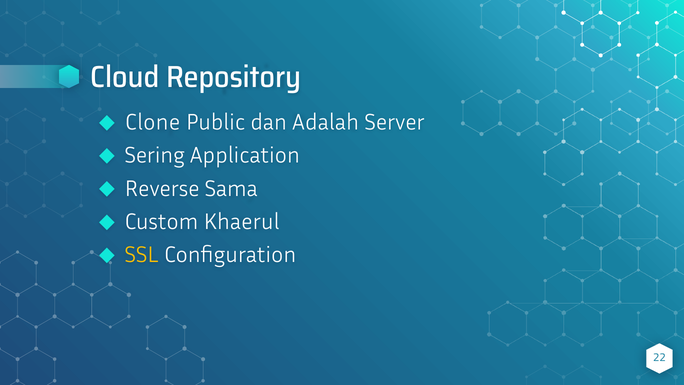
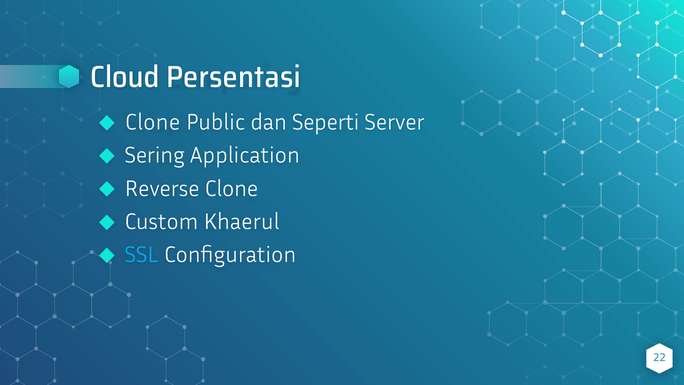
Repository: Repository -> Persentasi (234, 77)
Adalah: Adalah -> Seperti (326, 122)
Reverse Sama: Sama -> Clone (231, 188)
SSL colour: yellow -> light blue (142, 255)
